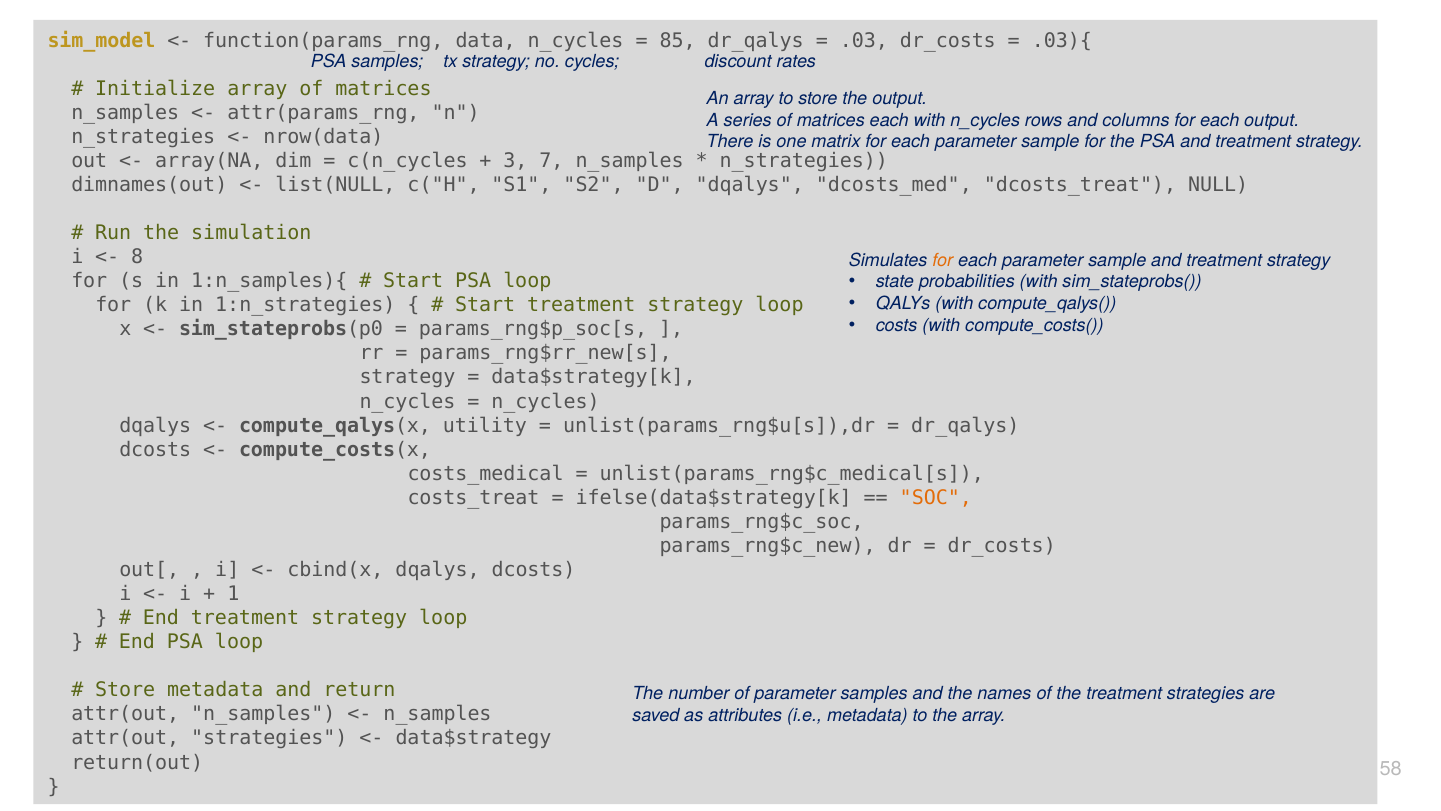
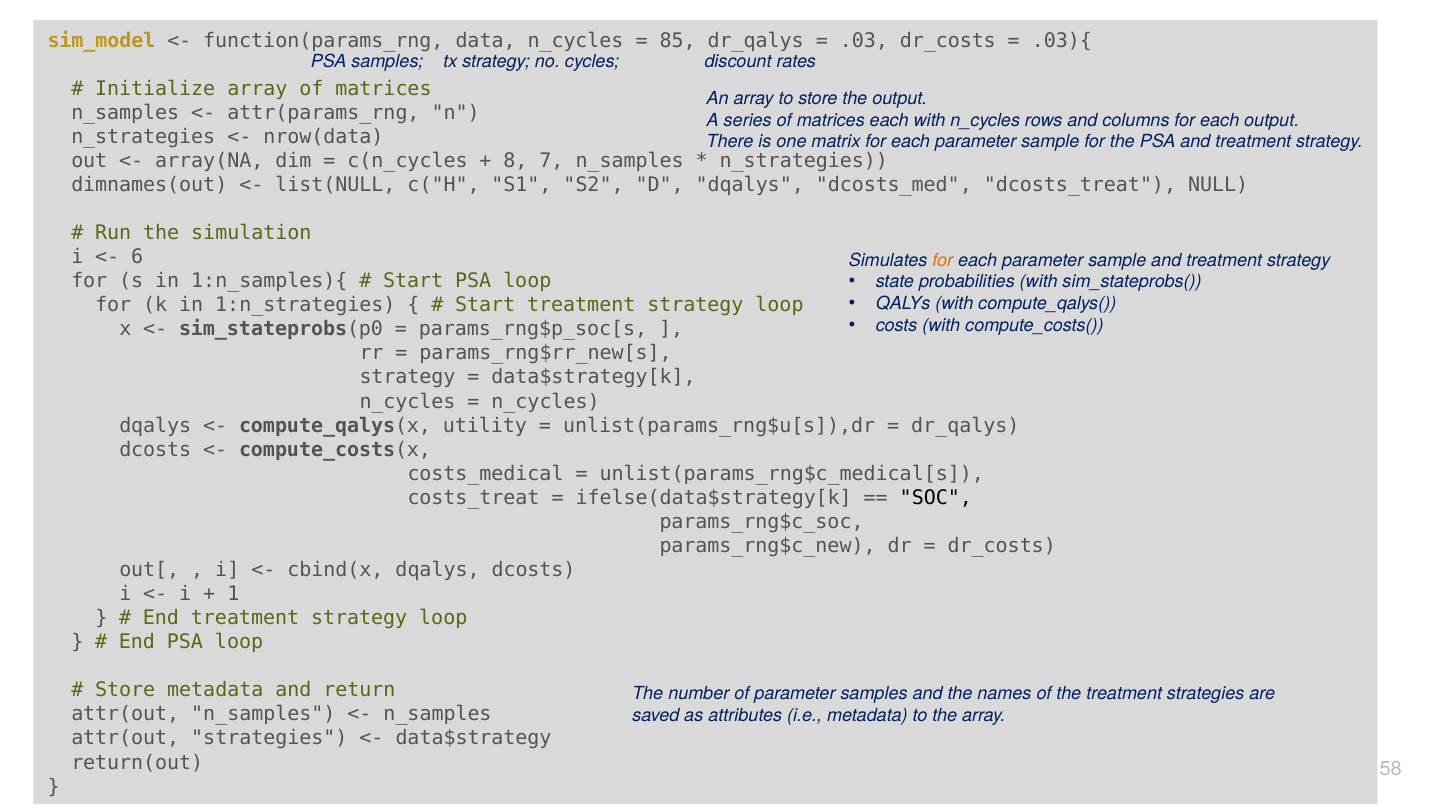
3: 3 -> 8 (515, 161)
8: 8 -> 6 (137, 257)
SOC colour: orange -> black (936, 497)
